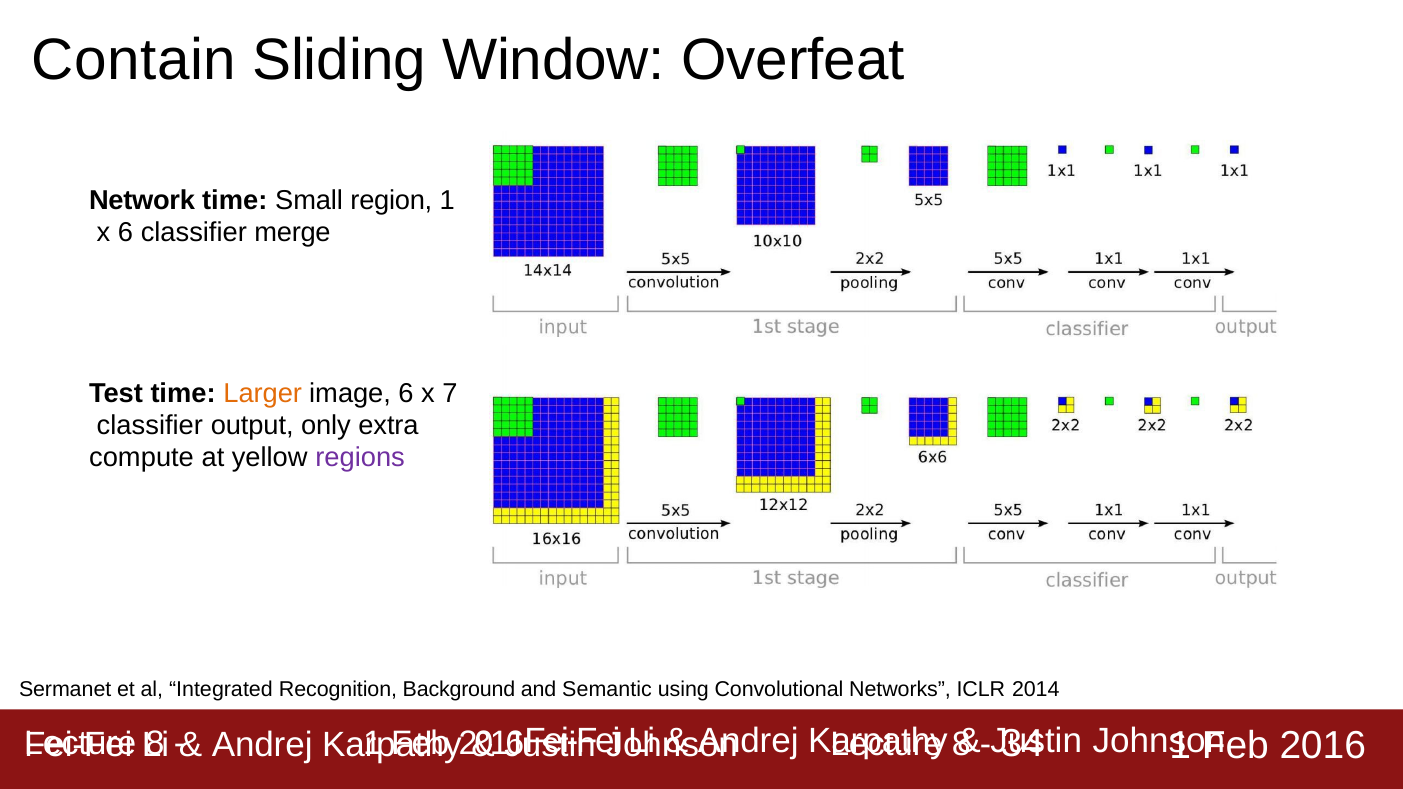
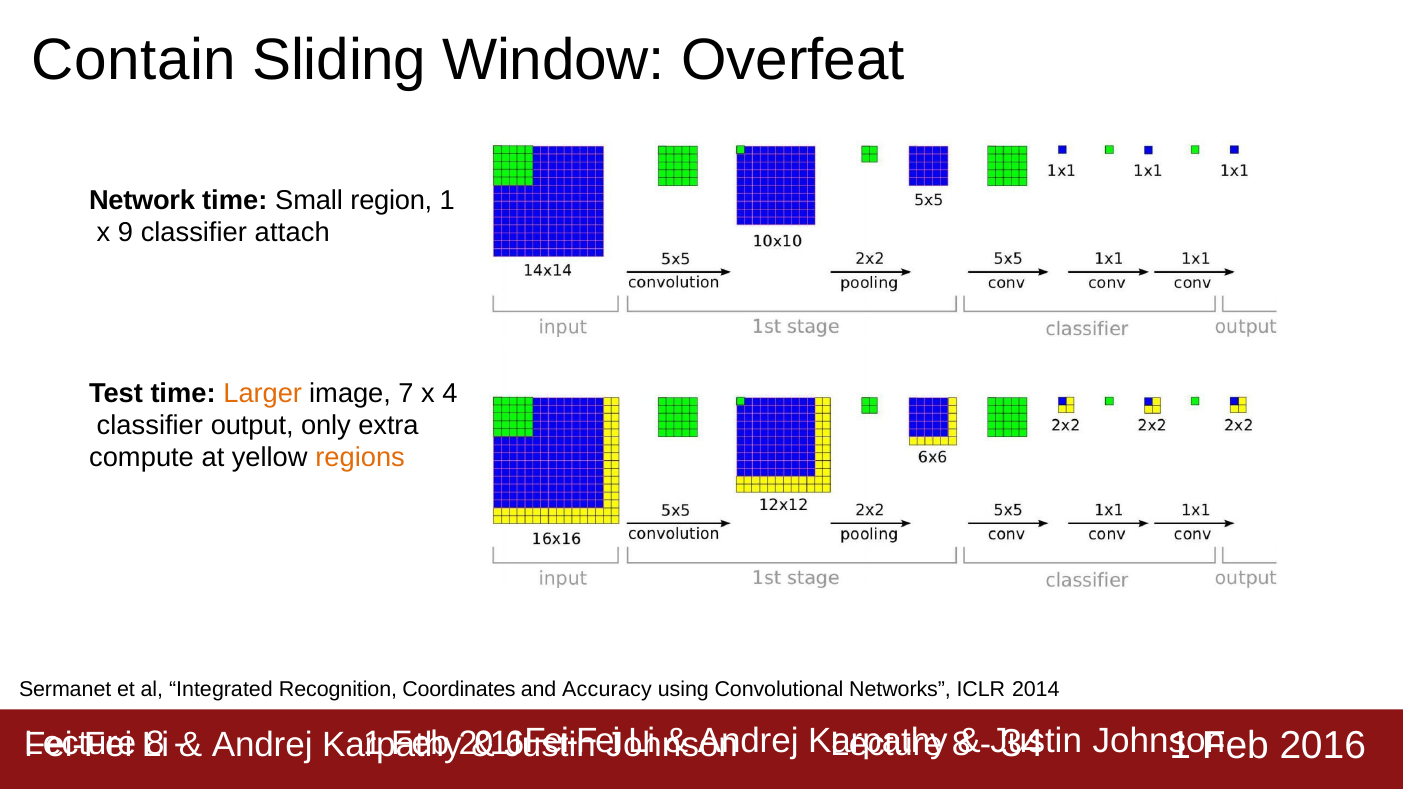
x 6: 6 -> 9 (126, 233)
merge: merge -> attach (292, 233)
image 6: 6 -> 7 (406, 394)
7: 7 -> 4 (450, 394)
regions colour: purple -> orange (360, 458)
Background: Background -> Coordinates (459, 690)
Semantic: Semantic -> Accuracy (607, 690)
